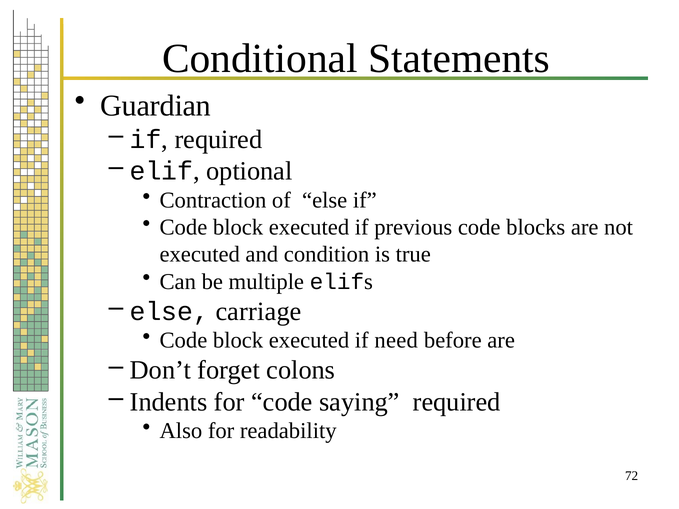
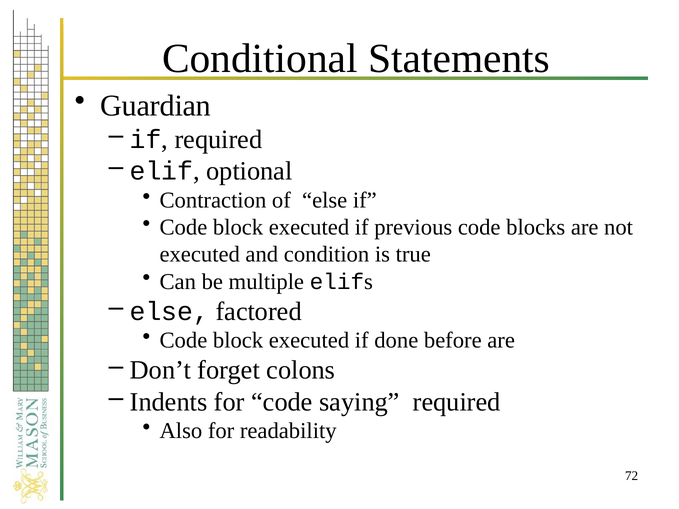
carriage: carriage -> factored (259, 311)
need: need -> done (396, 341)
